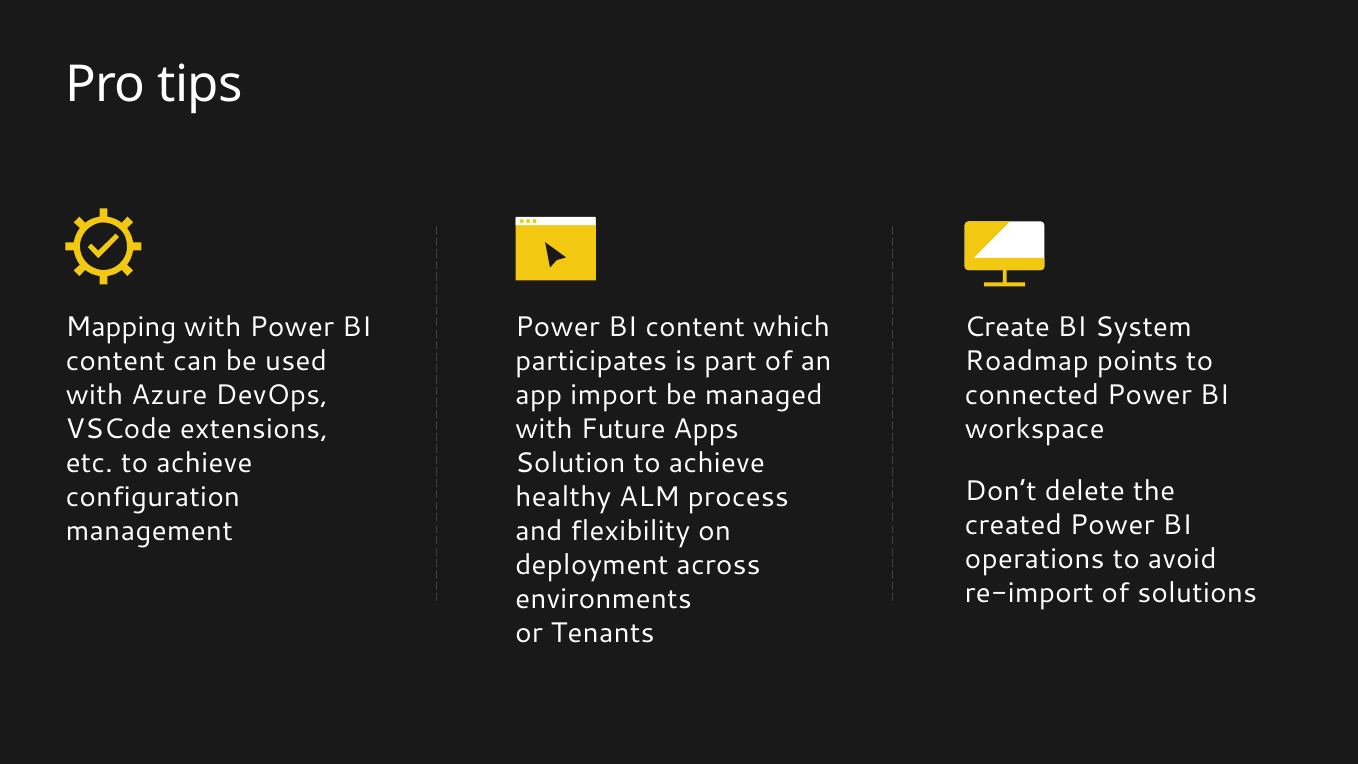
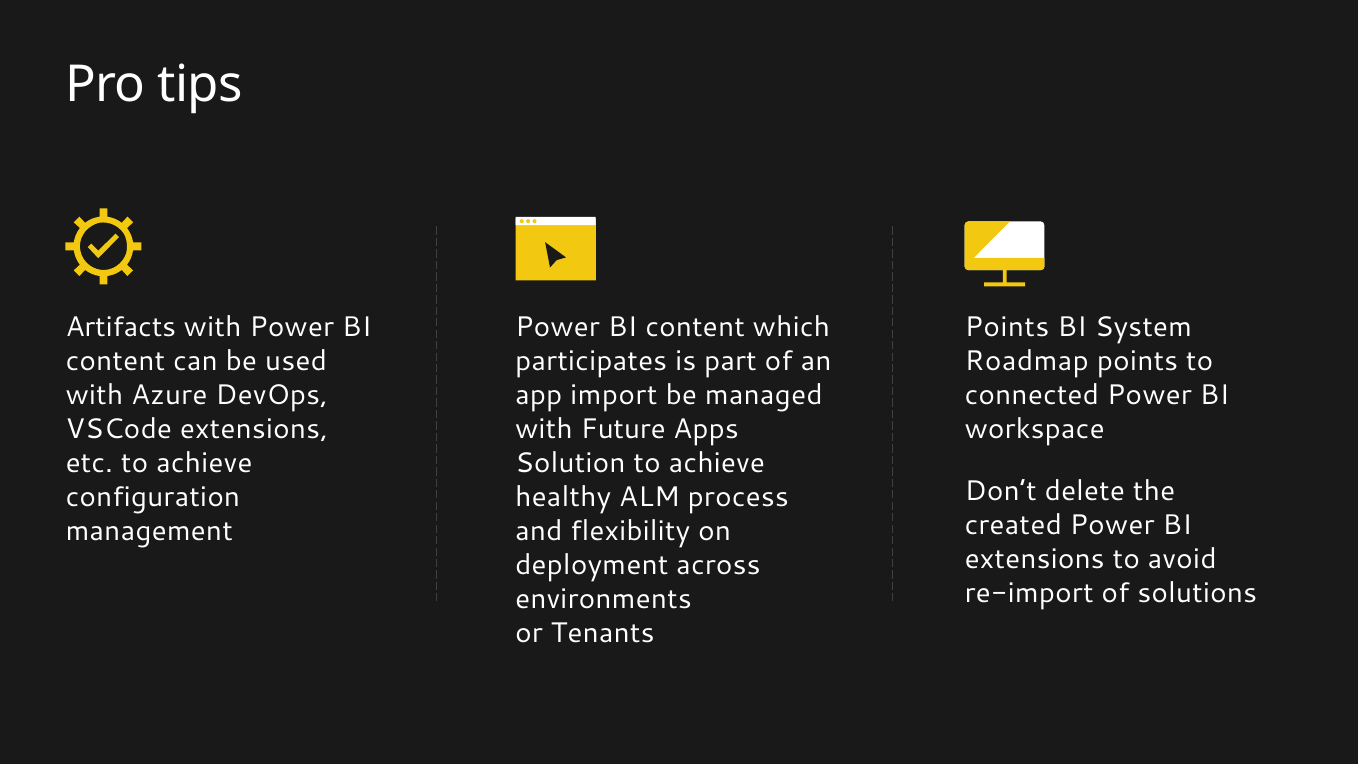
Mapping: Mapping -> Artifacts (121, 327)
Create: Create -> Points (1007, 327)
operations: operations -> extensions (1035, 559)
